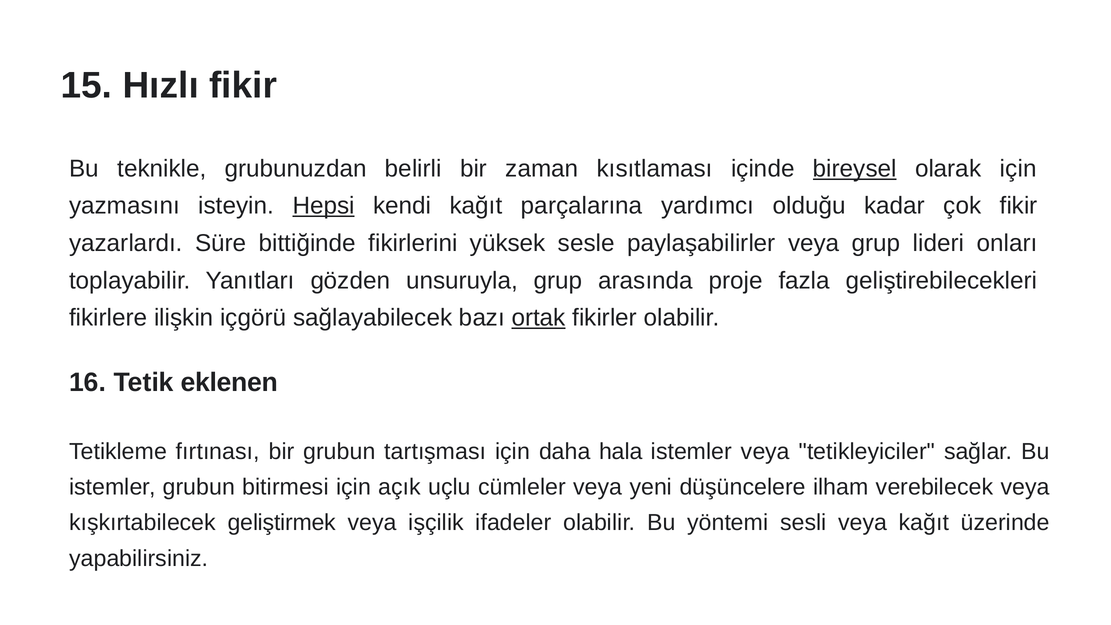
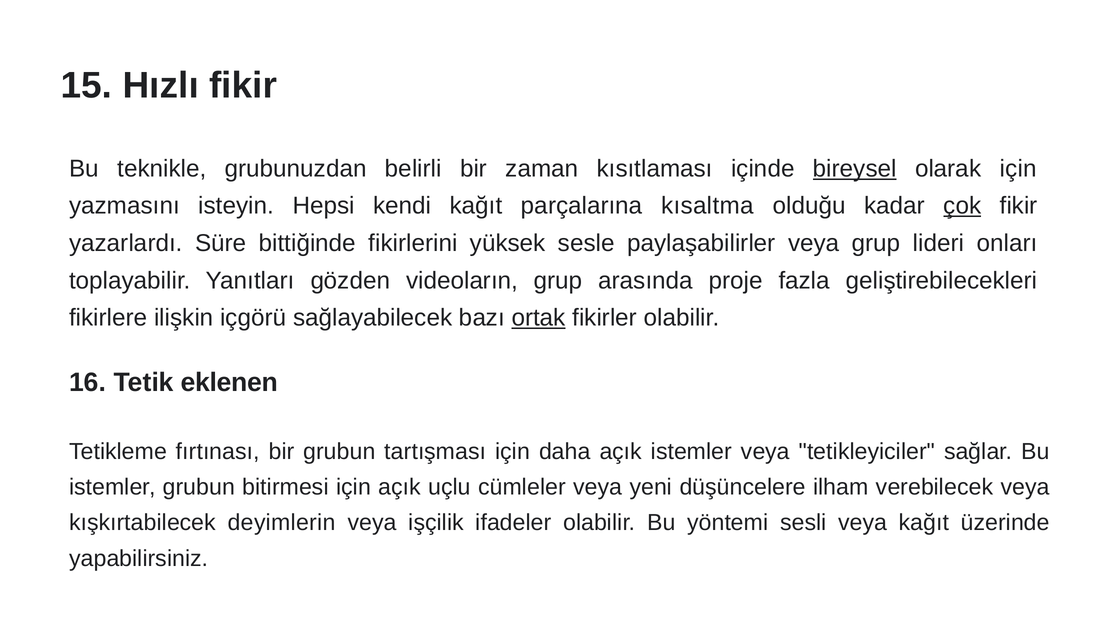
Hepsi underline: present -> none (324, 206)
yardımcı: yardımcı -> kısaltma (707, 206)
çok underline: none -> present (962, 206)
unsuruyla: unsuruyla -> videoların (462, 280)
daha hala: hala -> açık (621, 452)
geliştirmek: geliştirmek -> deyimlerin (282, 523)
